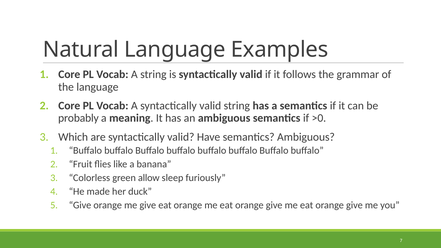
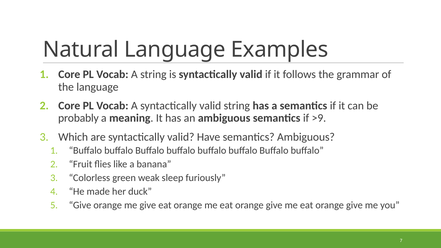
>0: >0 -> >9 (319, 118)
allow: allow -> weak (149, 178)
